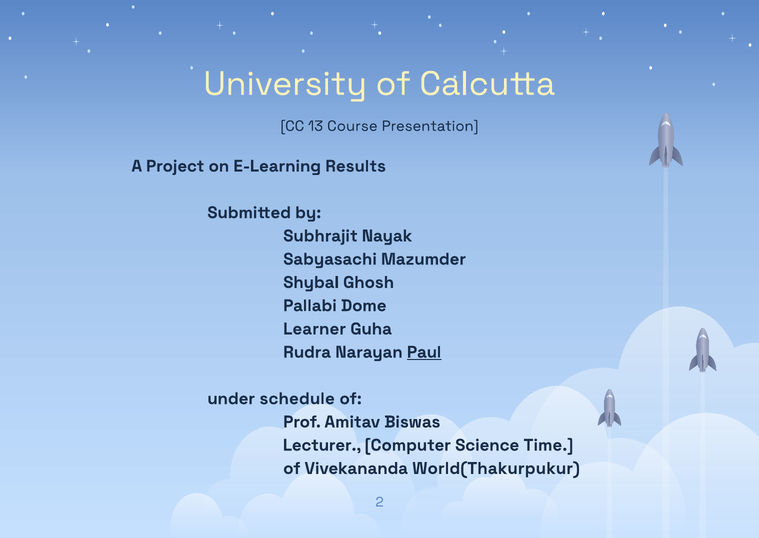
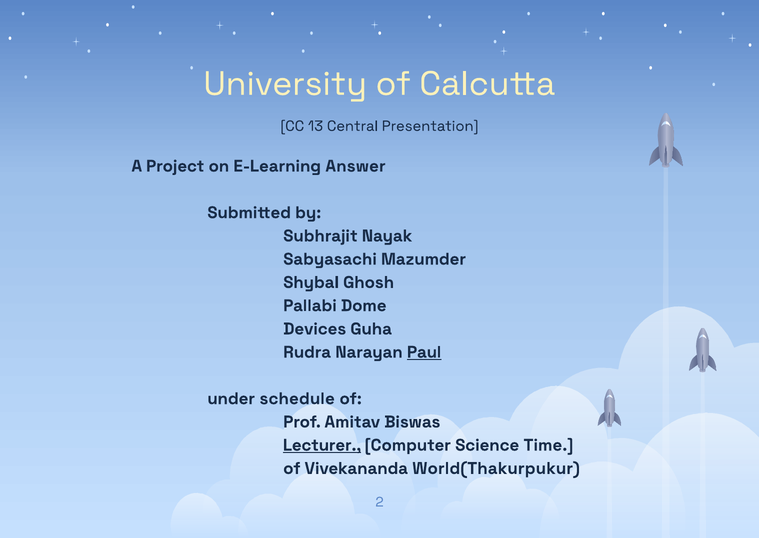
Course: Course -> Central (353, 126)
Results: Results -> Answer (356, 166)
Learner: Learner -> Devices (315, 329)
Lecturer underline: none -> present (322, 445)
